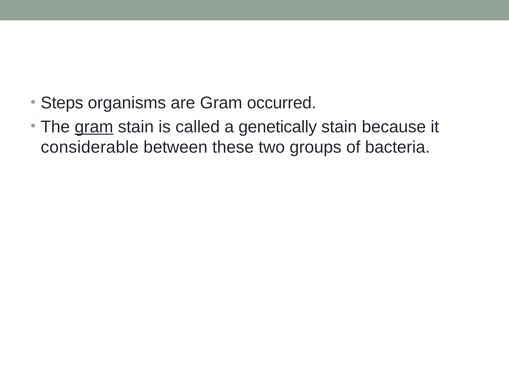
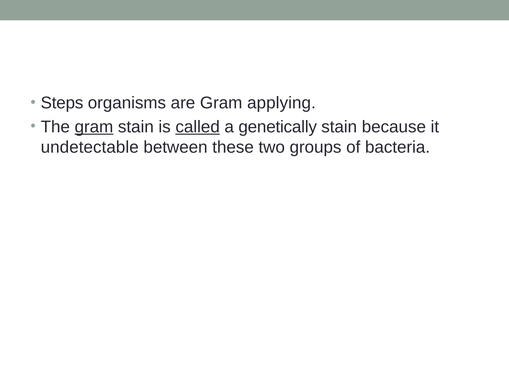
occurred: occurred -> applying (281, 103)
called underline: none -> present (198, 127)
considerable: considerable -> undetectable (90, 147)
